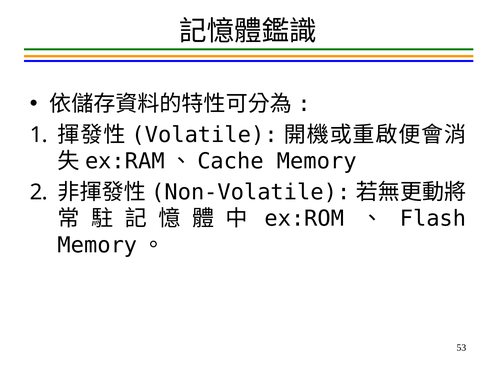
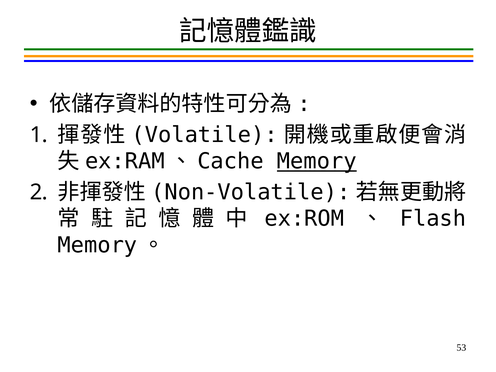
Memory underline: none -> present (317, 161)
